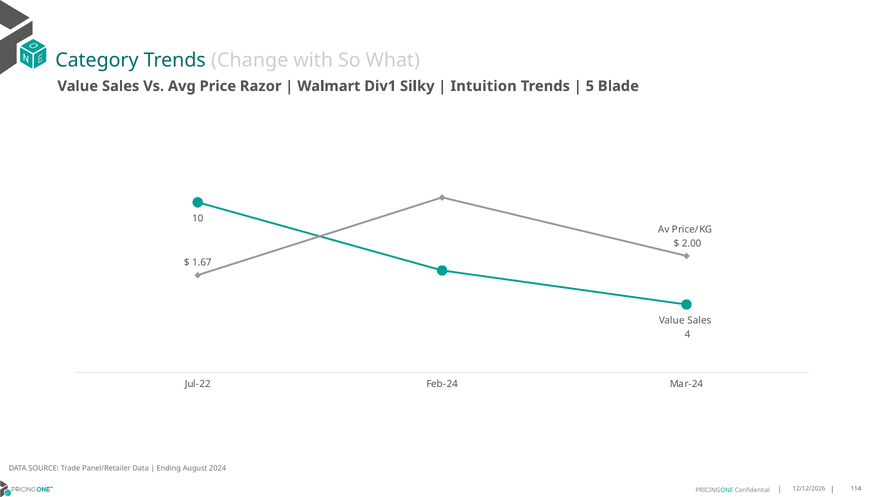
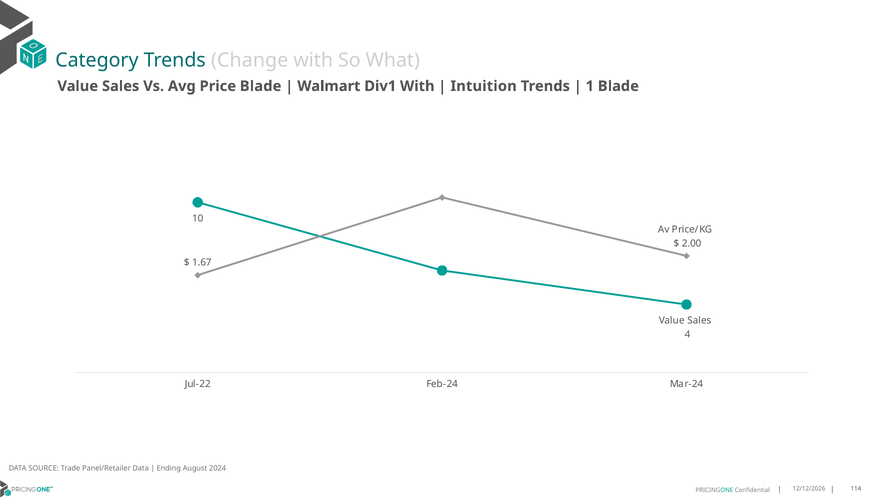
Price Razor: Razor -> Blade (261, 86)
Div1 Silky: Silky -> With (417, 86)
5: 5 -> 1 (590, 86)
